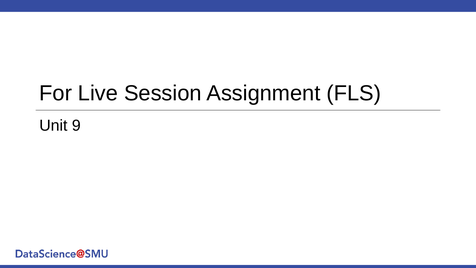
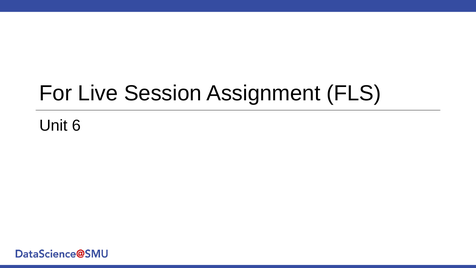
9: 9 -> 6 (76, 125)
